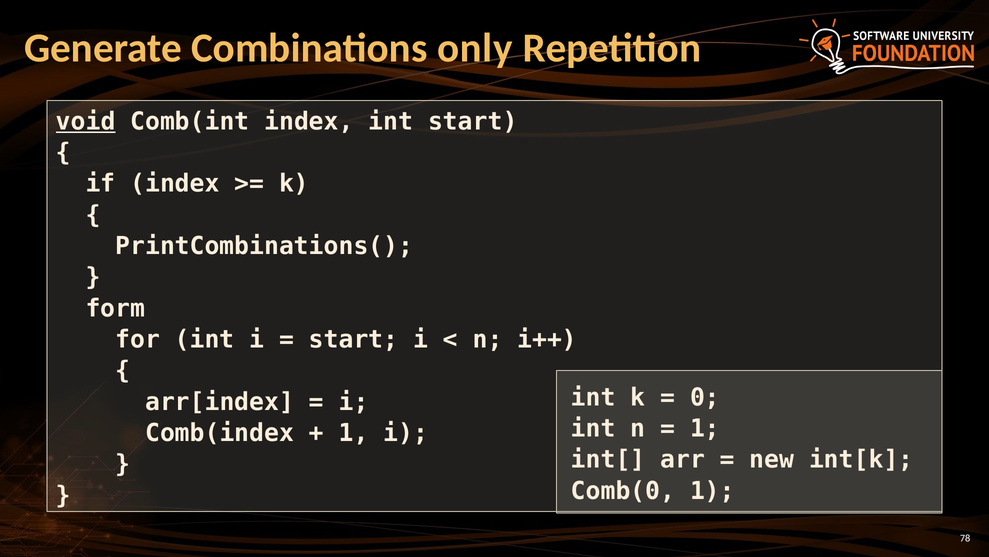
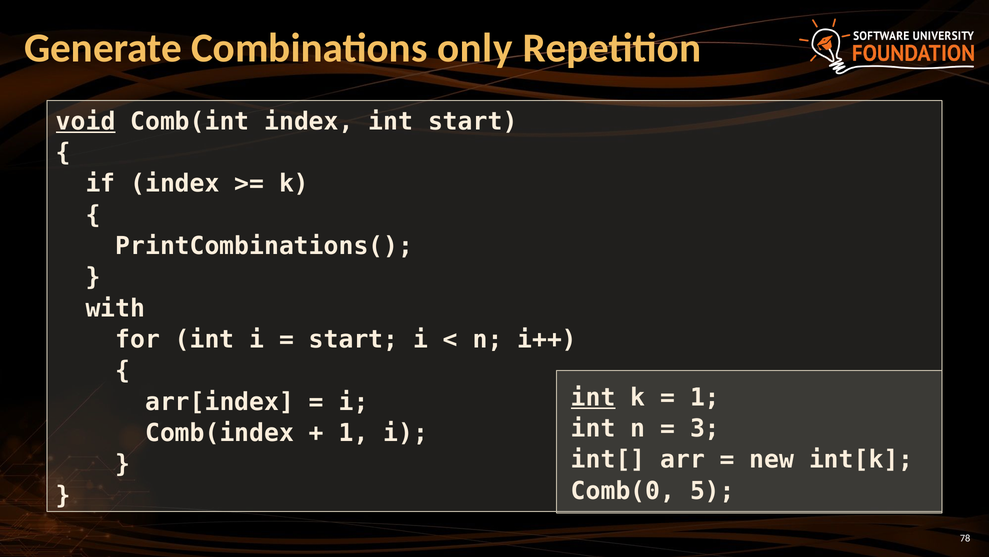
form: form -> with (115, 308)
int underline: none -> present (593, 397)
0: 0 -> 1 (705, 397)
1: 1 -> 3 (705, 428)
Comb(0 1: 1 -> 5 (712, 490)
